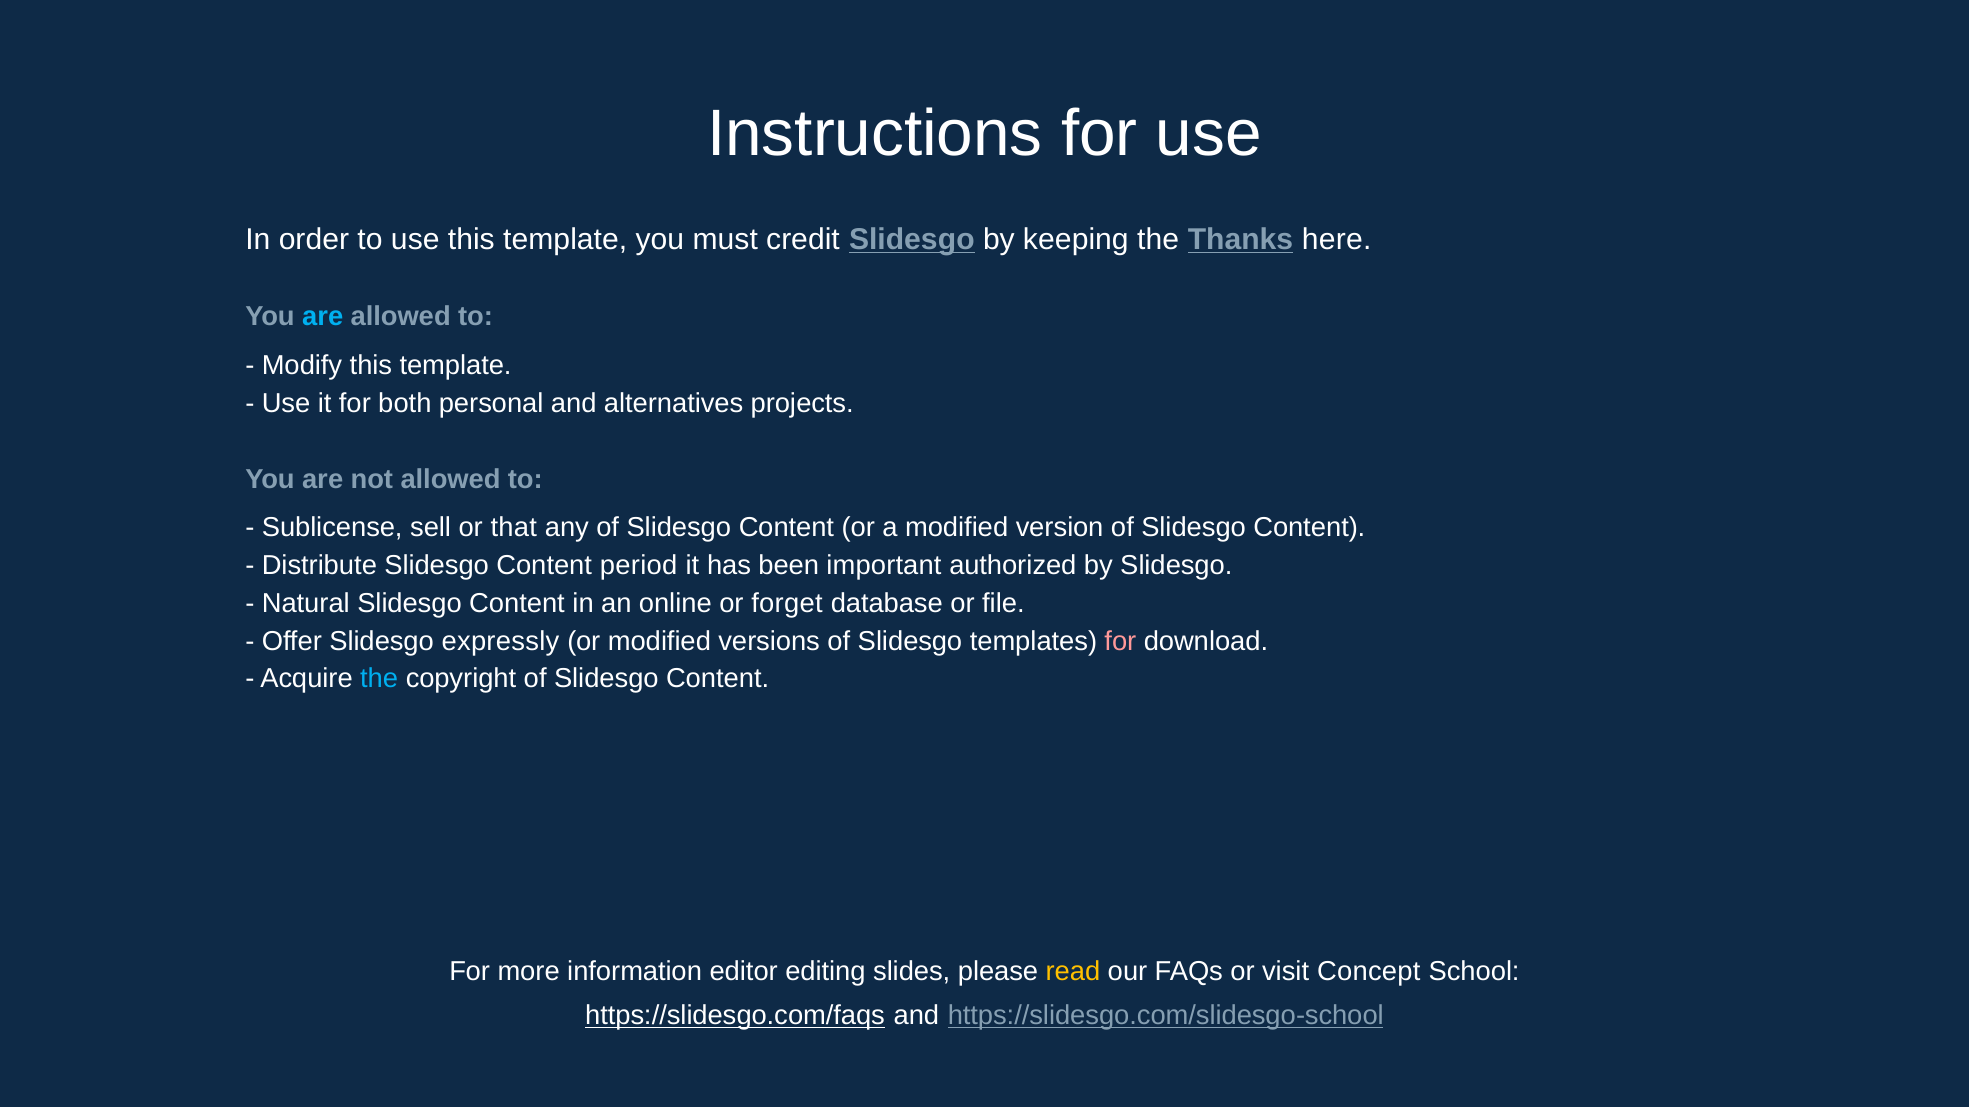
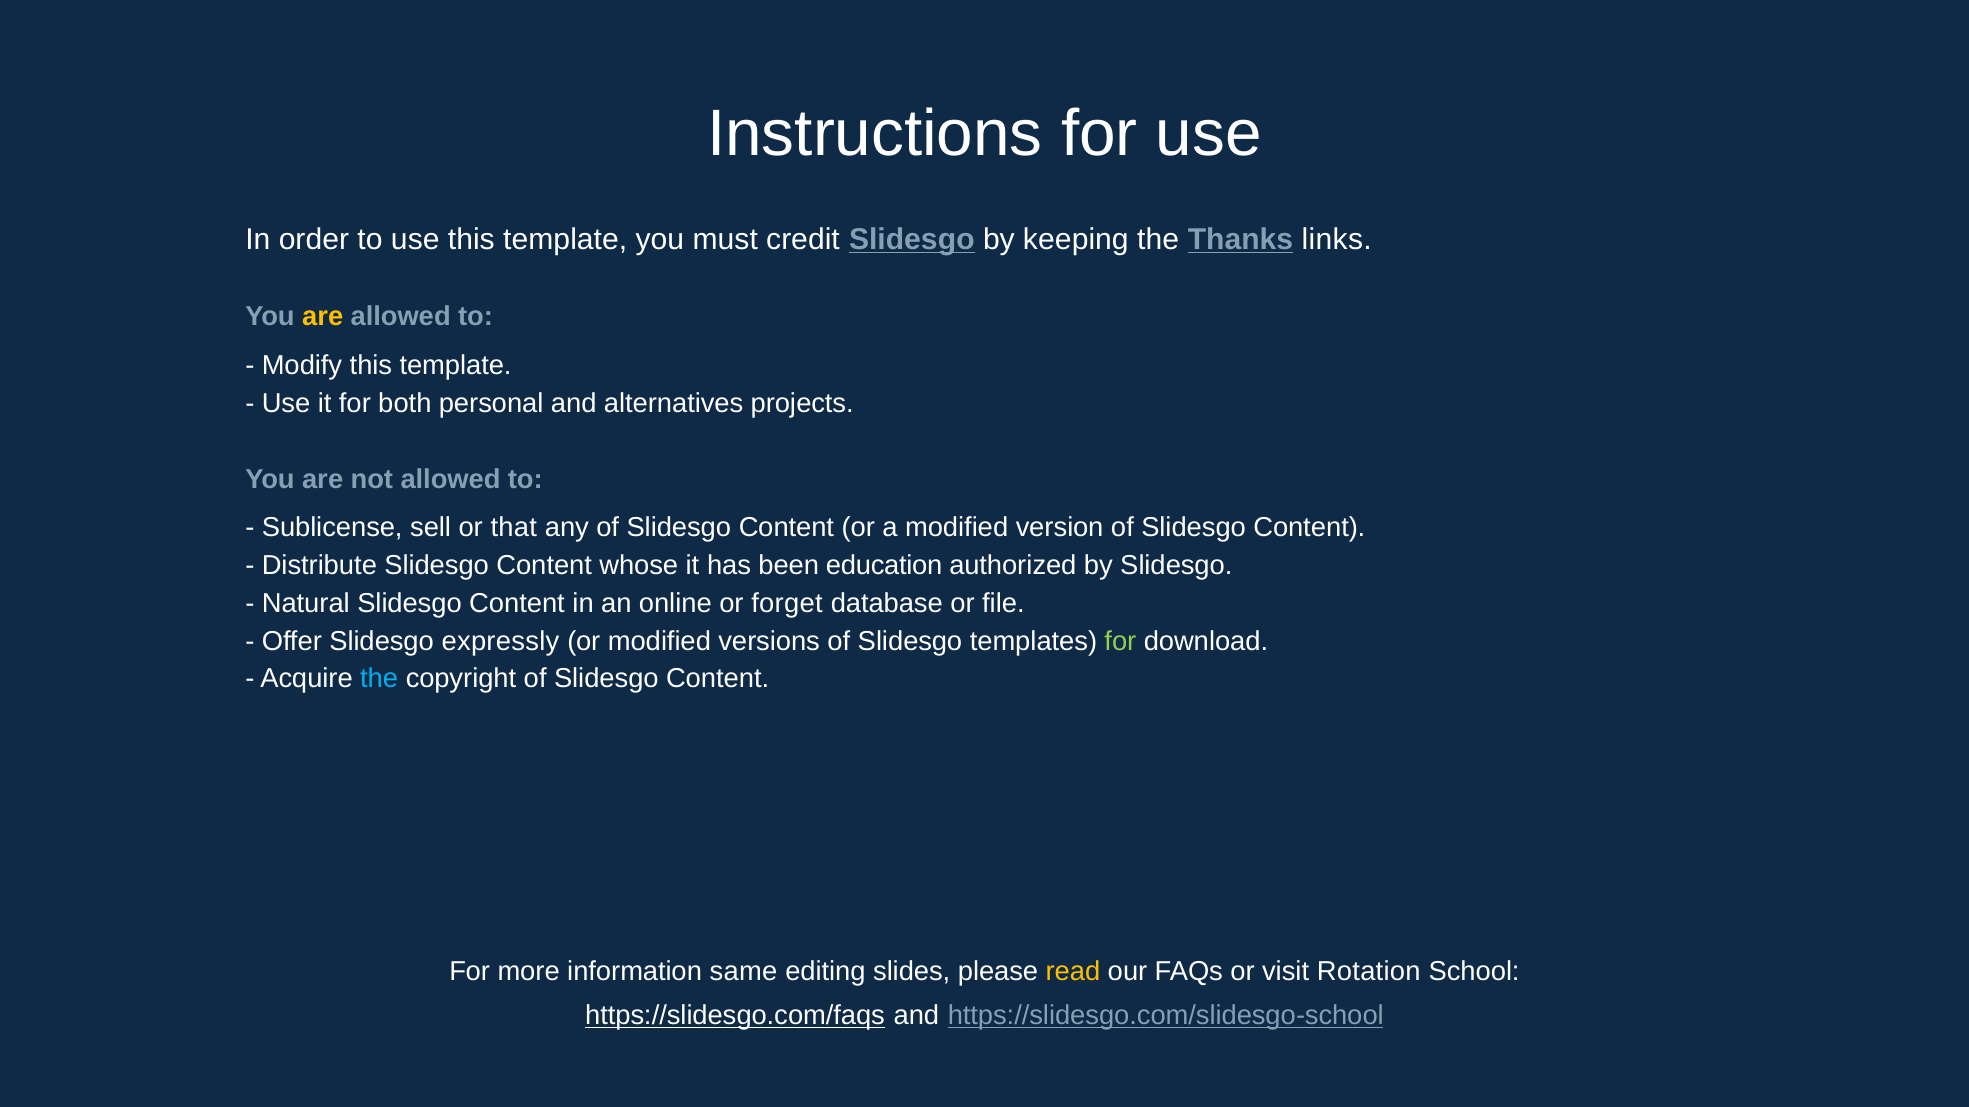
here: here -> links (1337, 240)
are colour: light blue -> yellow (323, 317)
period: period -> whose (639, 566)
important: important -> education (884, 566)
for colour: pink -> light green (1120, 642)
editor: editor -> same (744, 972)
Concept: Concept -> Rotation (1369, 972)
